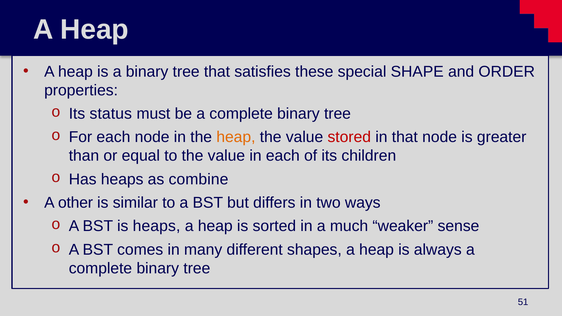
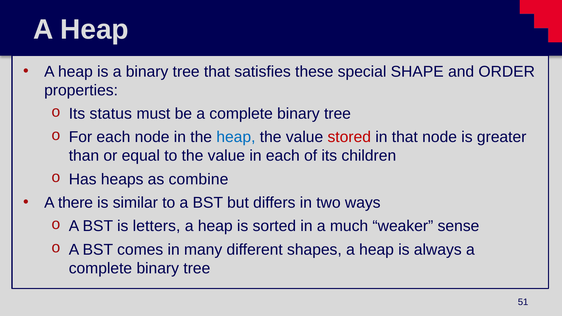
heap colour: orange -> blue (236, 137)
other: other -> there (76, 203)
is heaps: heaps -> letters (157, 226)
